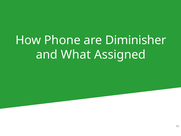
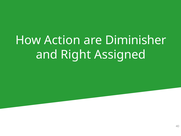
Phone: Phone -> Action (62, 40)
What: What -> Right (76, 55)
